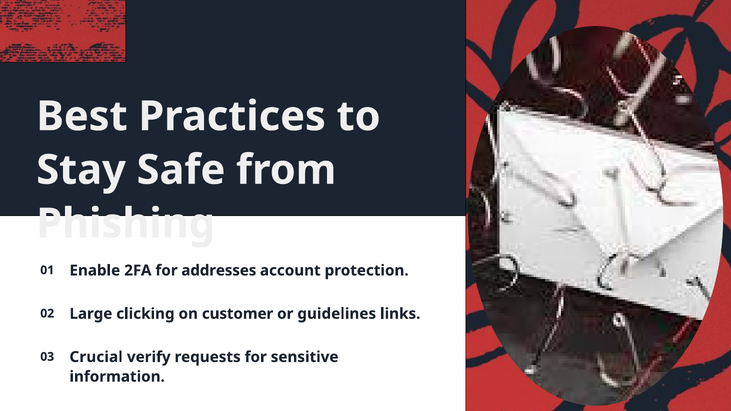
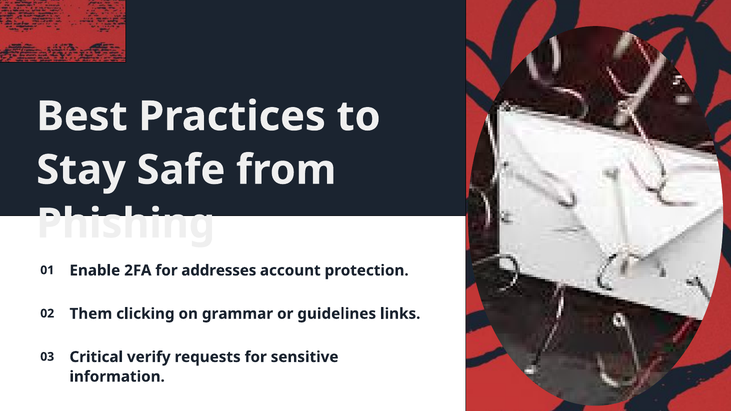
Large: Large -> Them (91, 314)
customer: customer -> grammar (238, 314)
Crucial: Crucial -> Critical (96, 357)
